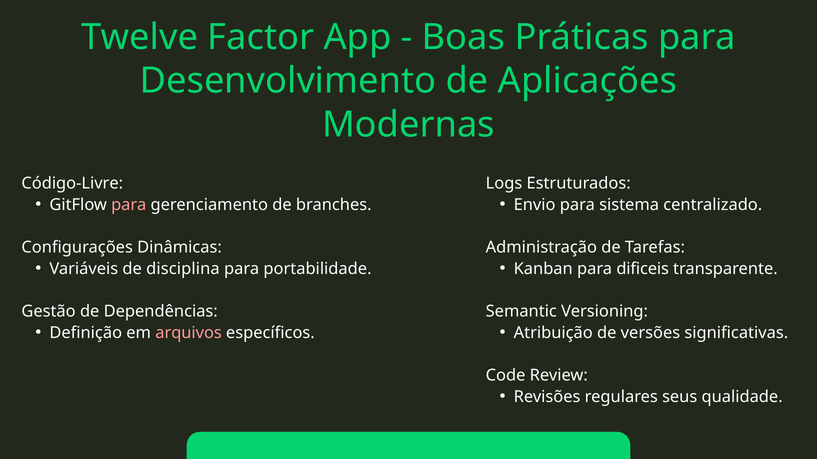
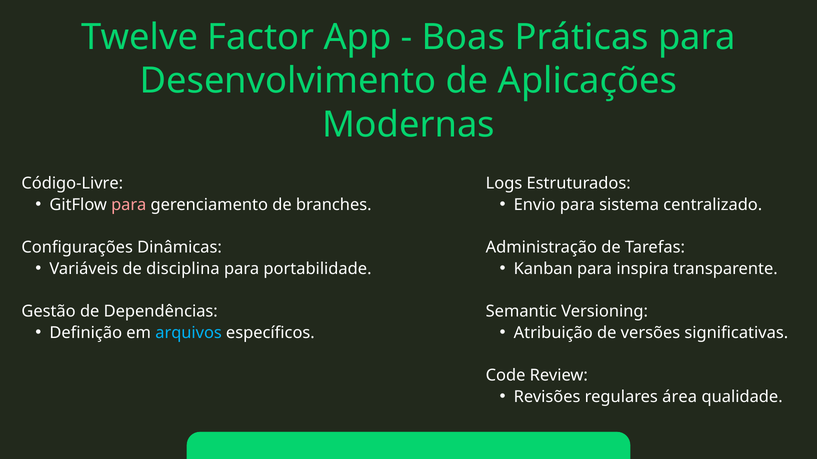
dificeis: dificeis -> inspira (643, 269)
arquivos colour: pink -> light blue (189, 333)
seus: seus -> área (680, 397)
